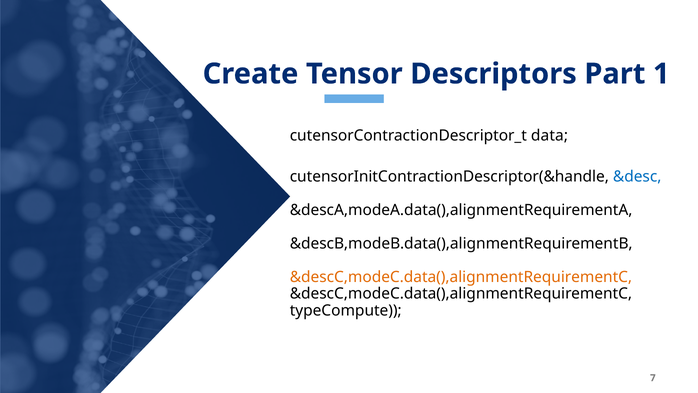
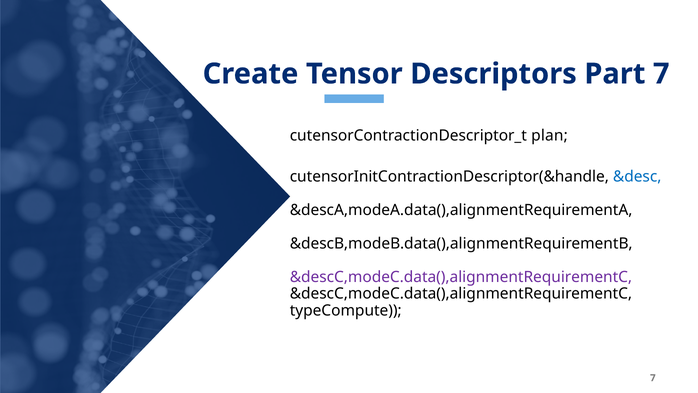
Part 1: 1 -> 7 (661, 74)
data: data -> plan (549, 136)
&descC,modeC.data(),alignmentRequirementC colour: orange -> purple (461, 277)
